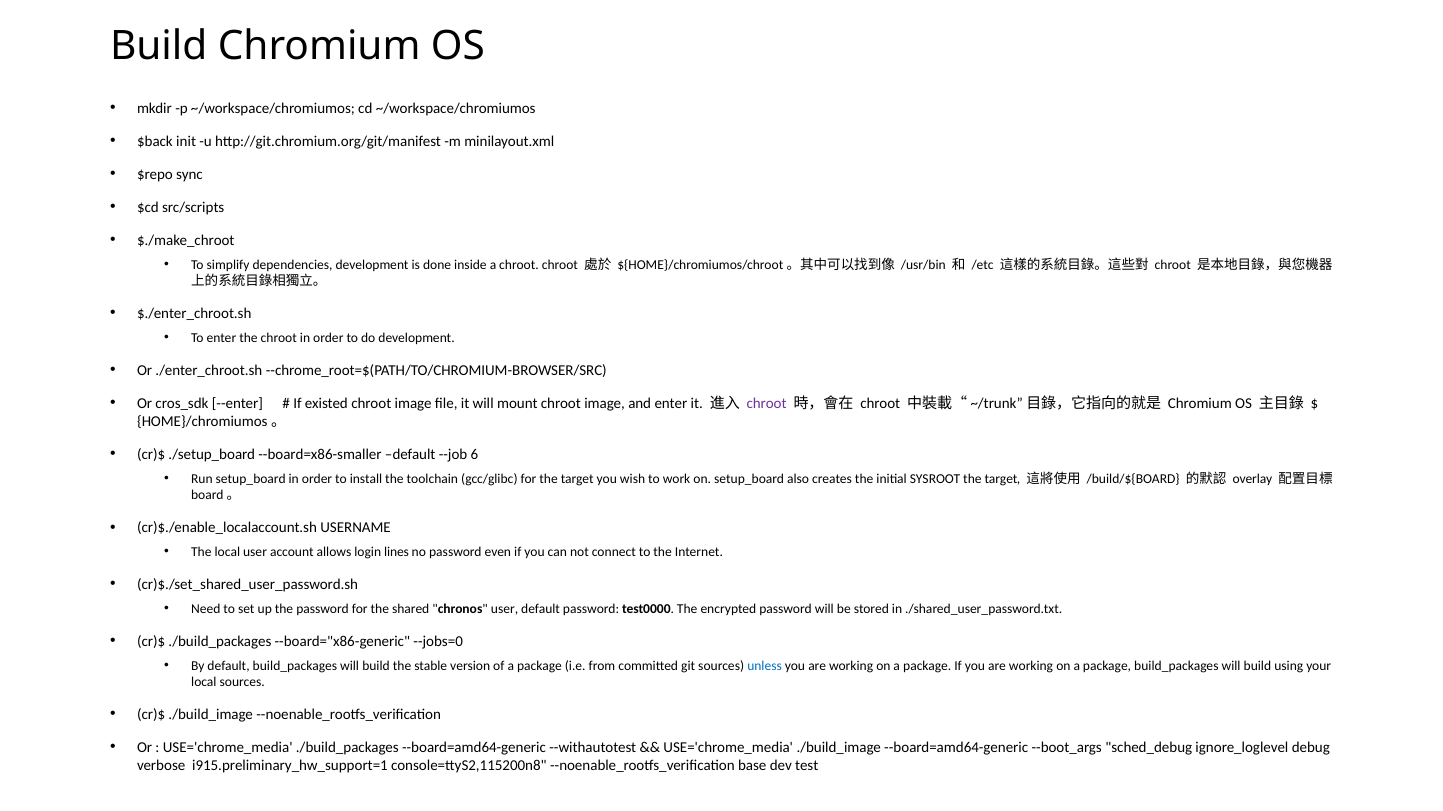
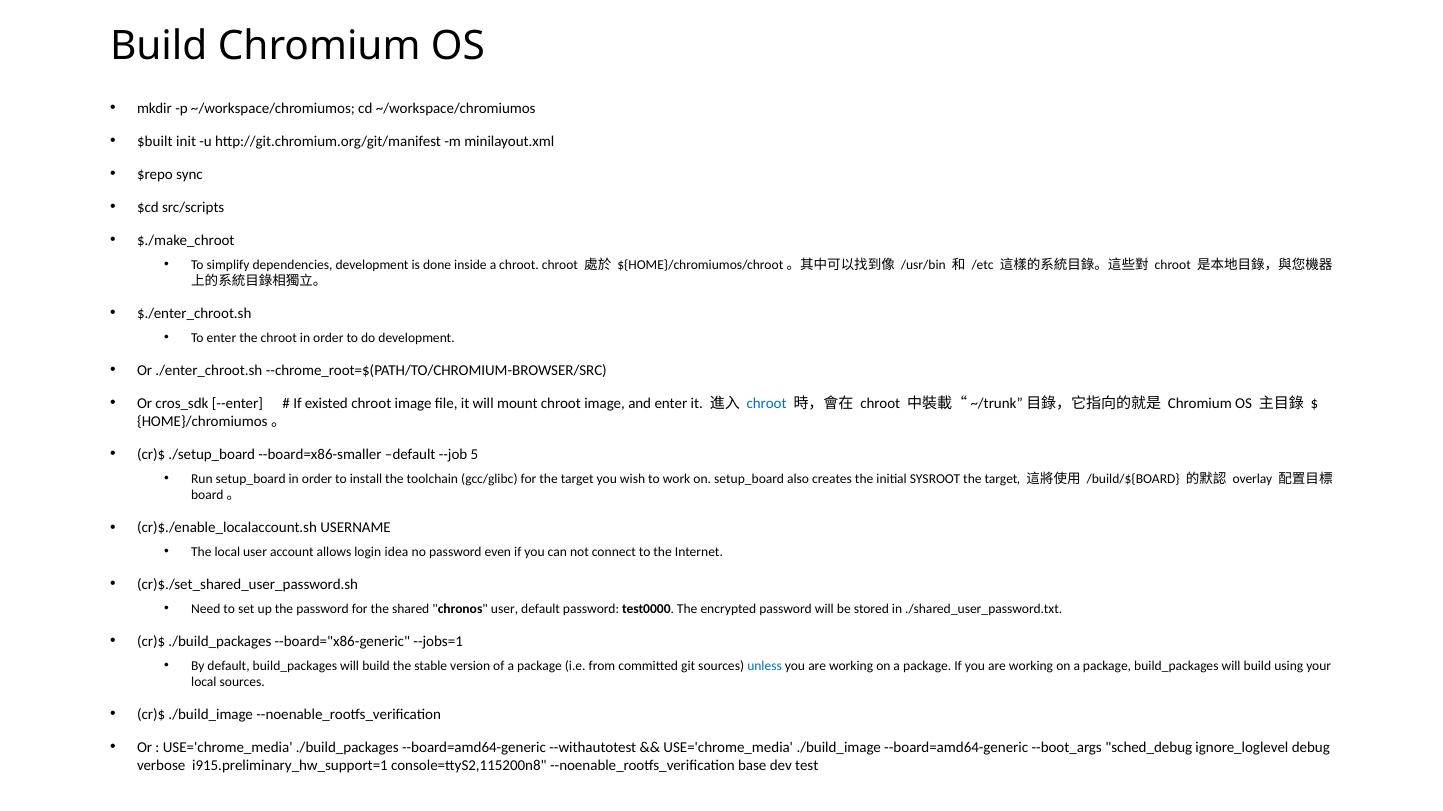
$back: $back -> $built (155, 141)
chroot colour: purple -> blue (767, 404)
6: 6 -> 5 (474, 455)
lines: lines -> idea (396, 553)
--jobs=0: --jobs=0 -> --jobs=1 (438, 642)
